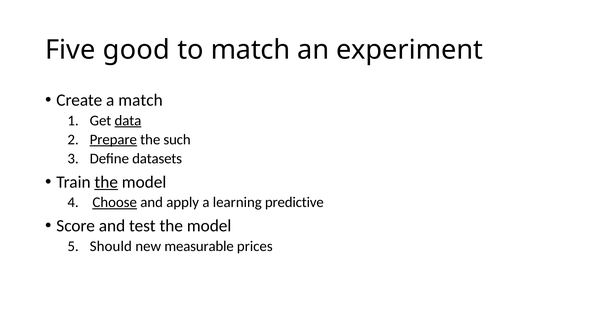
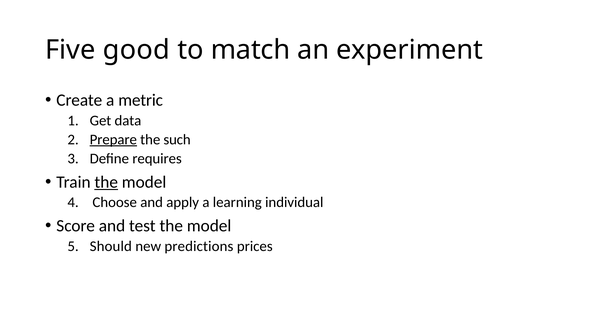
a match: match -> metric (141, 100)
data underline: present -> none (128, 121)
datasets: datasets -> requires (157, 159)
Choose underline: present -> none (115, 203)
predictive: predictive -> individual (294, 203)
measurable: measurable -> predictions (199, 247)
